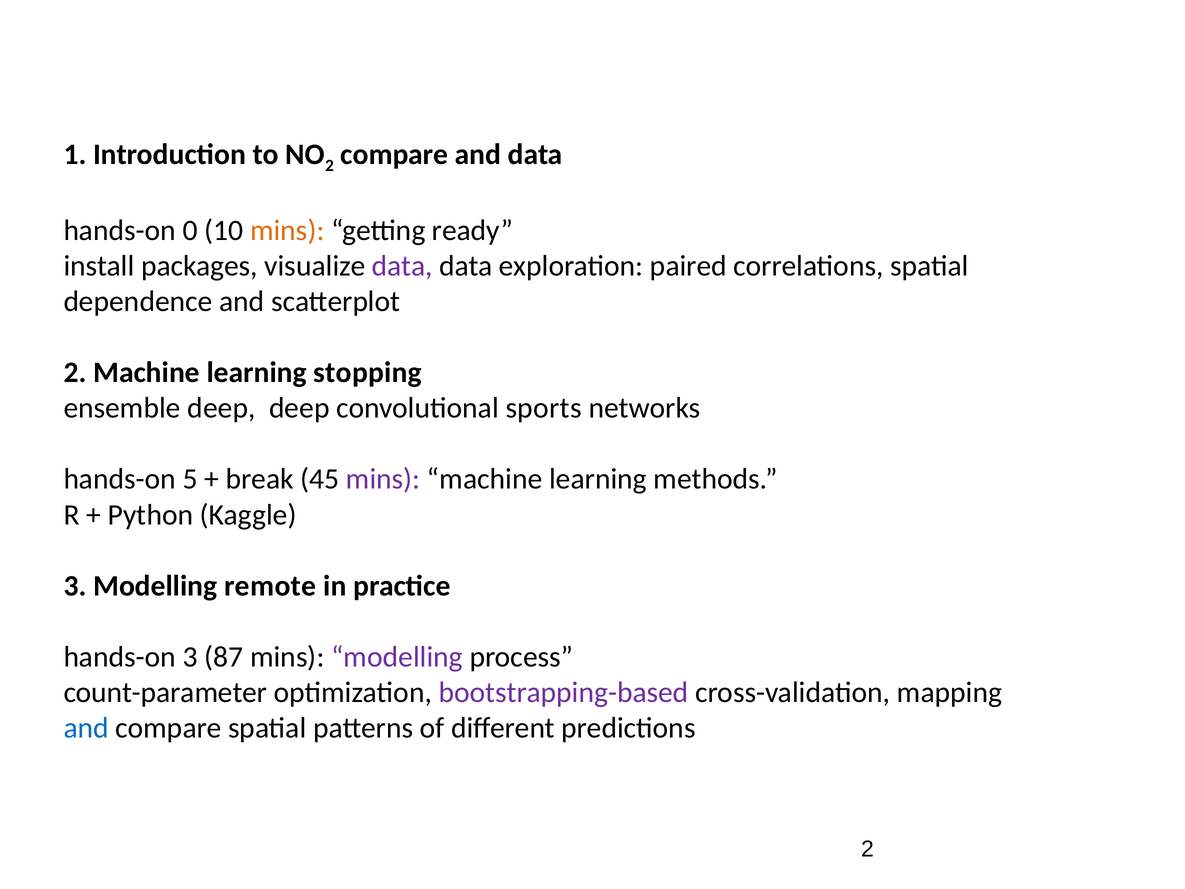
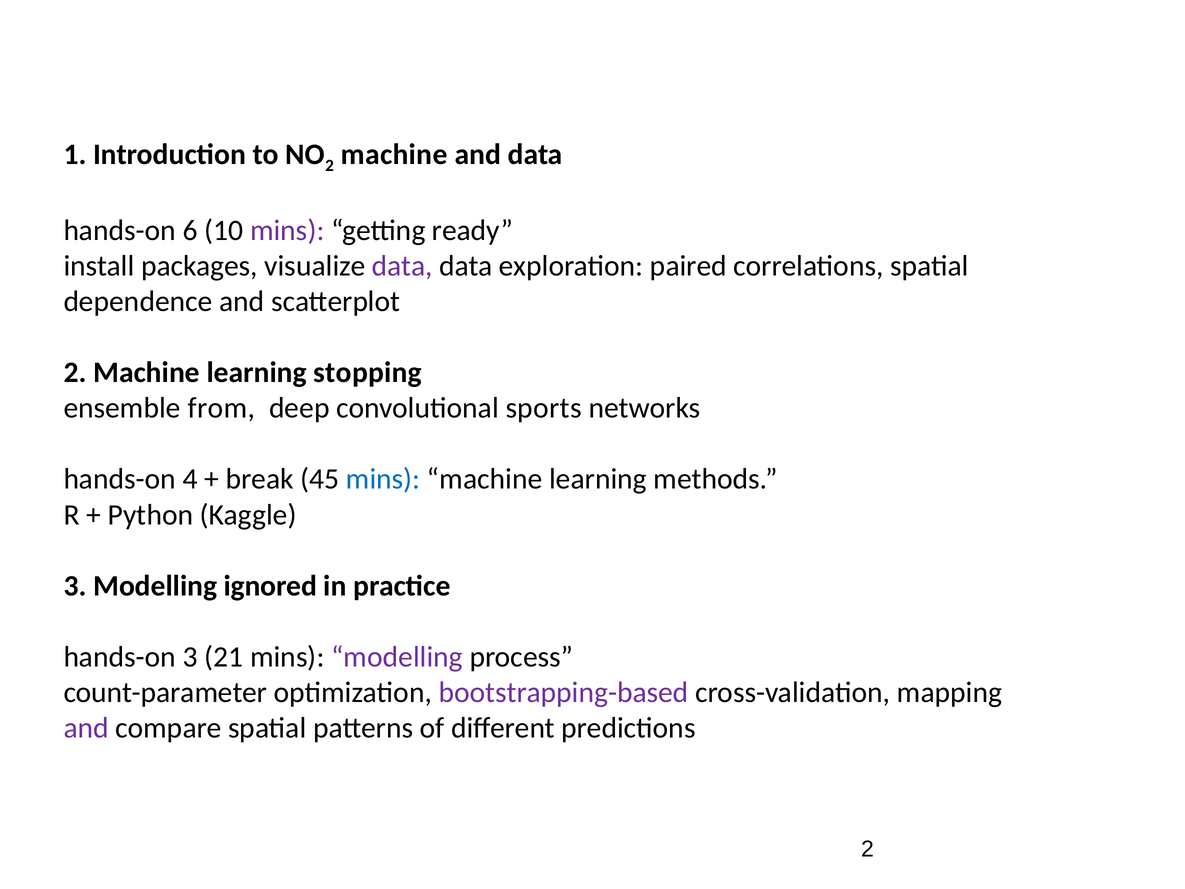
compare: compare -> machine (394, 154)
0: 0 -> 6 (190, 230)
mins colour: orange -> purple (287, 230)
ensemble deep: deep -> from (221, 408)
5: 5 -> 4 (190, 479)
mins colour: purple -> blue (383, 479)
remote: remote -> ignored (270, 586)
87: 87 -> 21 (224, 657)
and colour: blue -> purple (86, 728)
